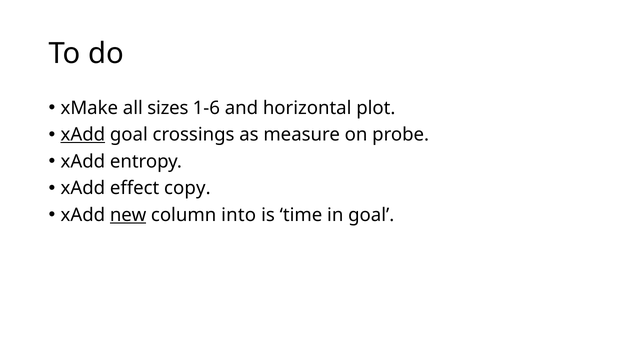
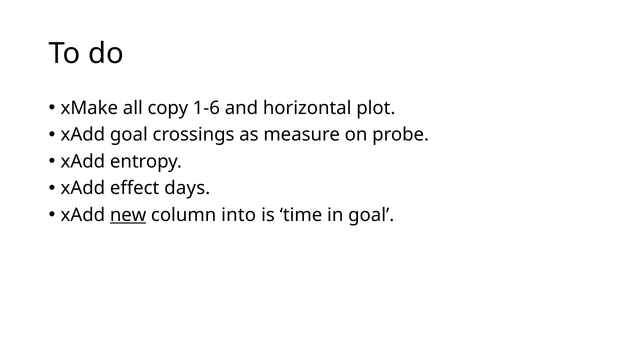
sizes: sizes -> copy (168, 108)
xAdd underline: present -> none (83, 135)
copy: copy -> days (187, 188)
